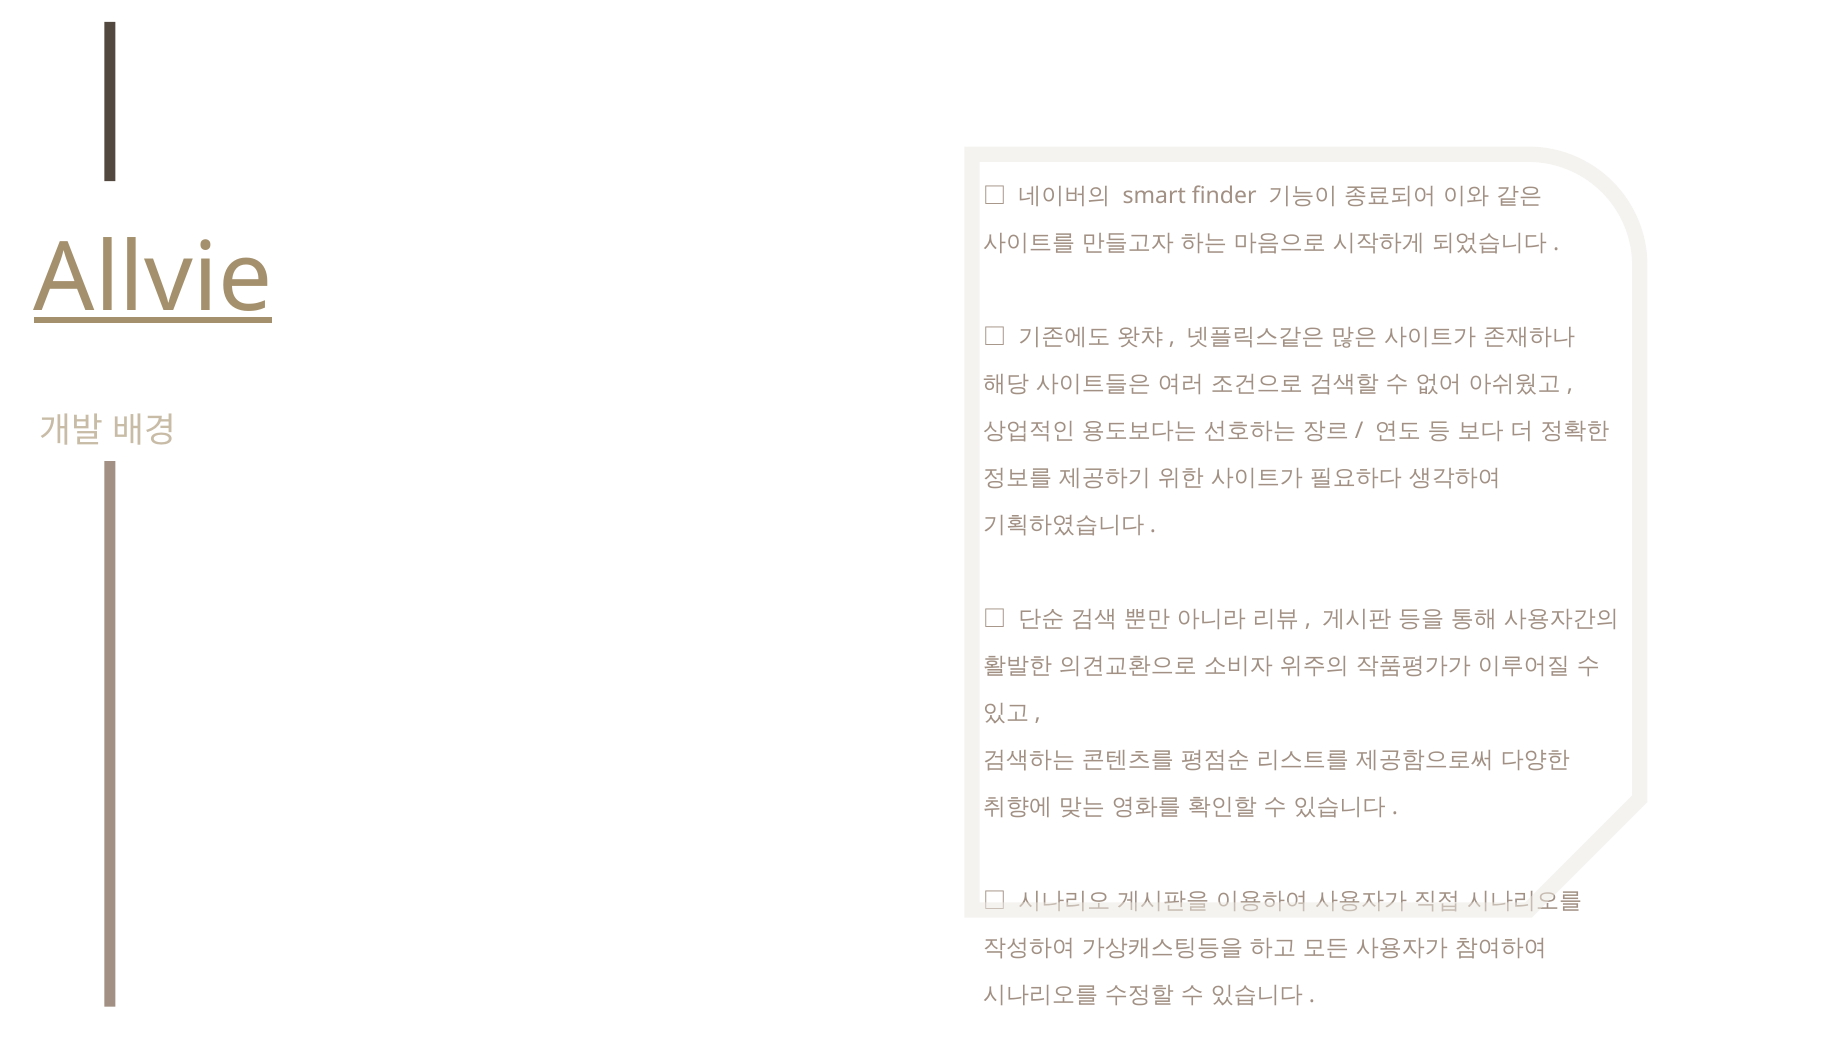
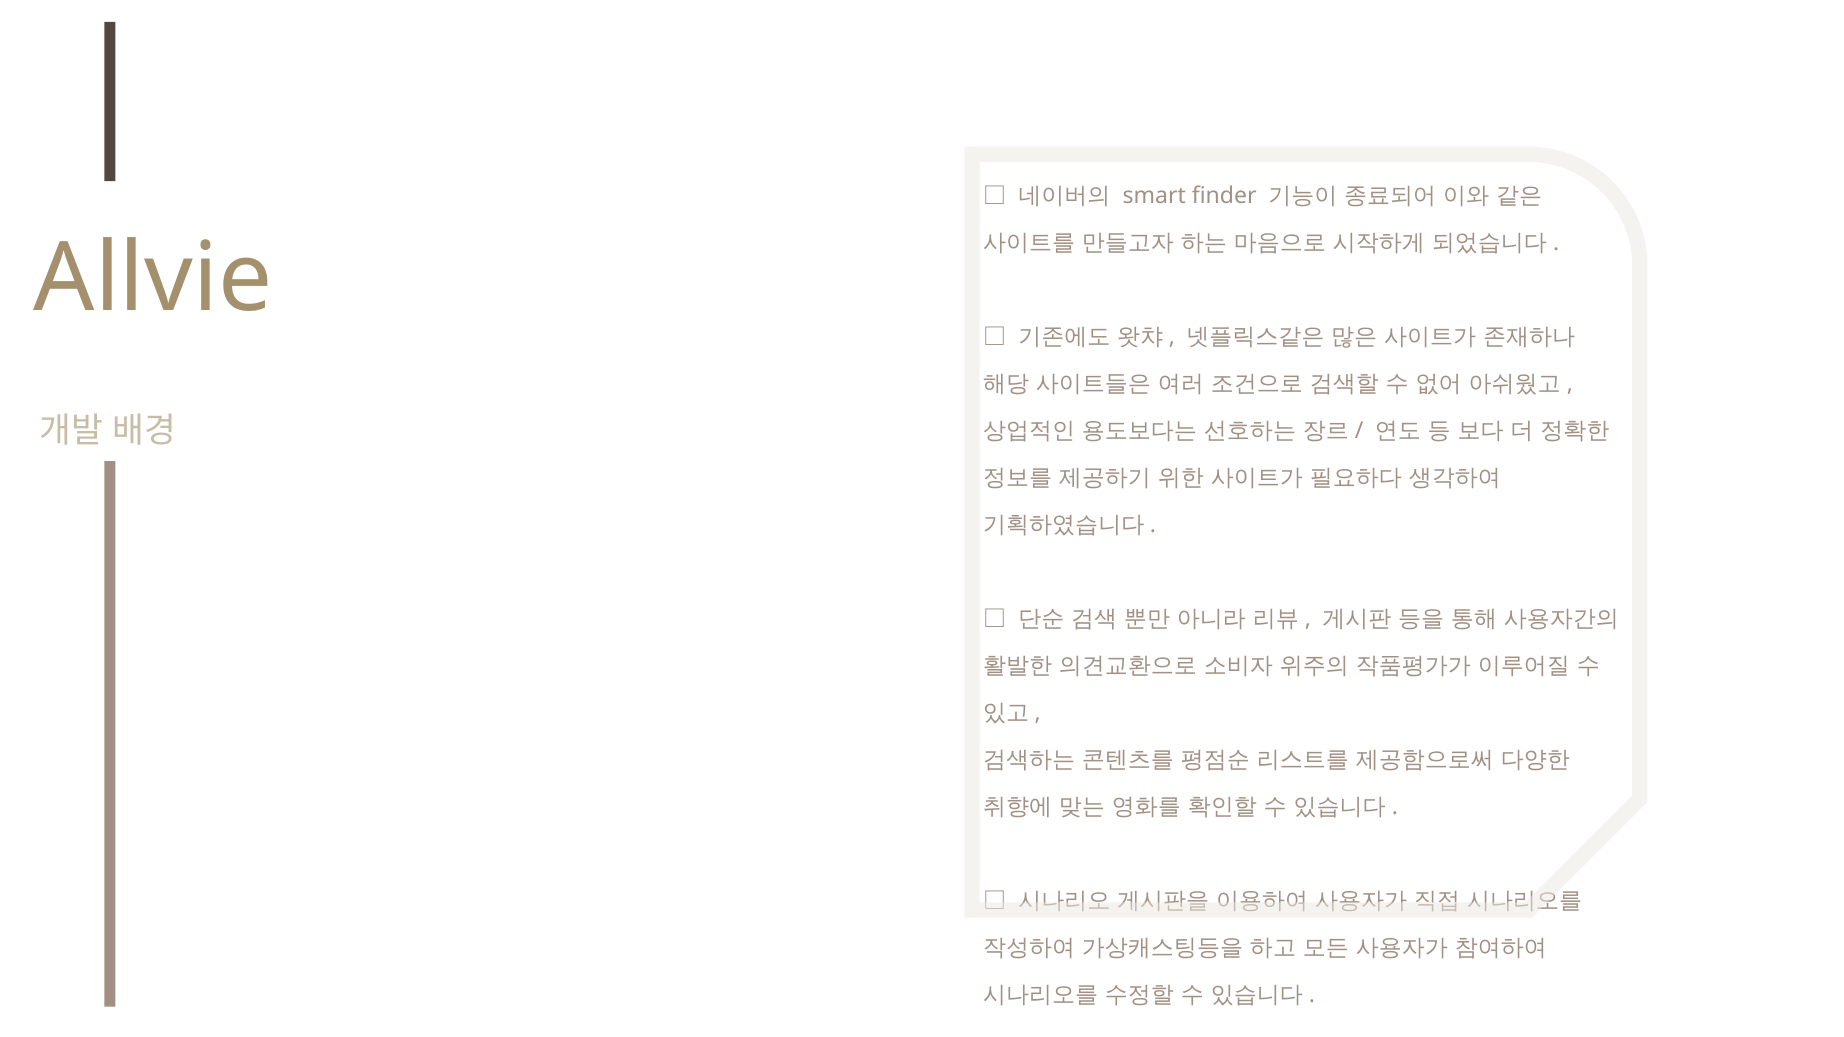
Allvie underline: present -> none (153, 279)
